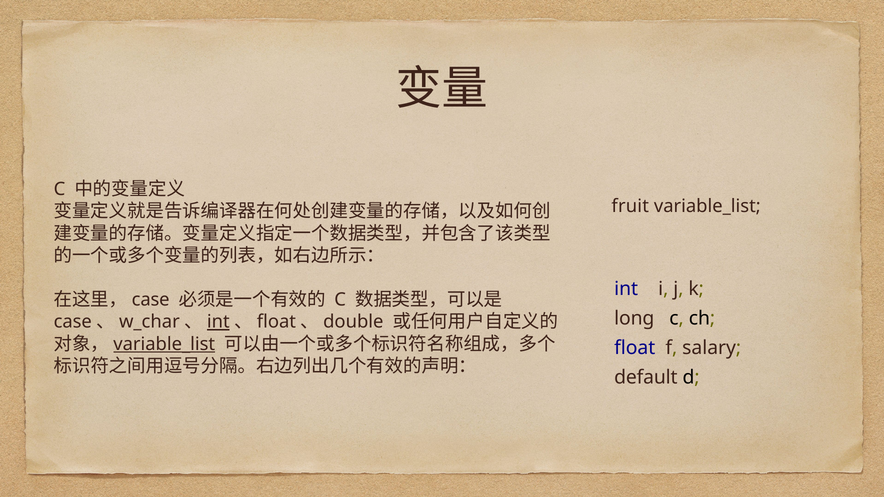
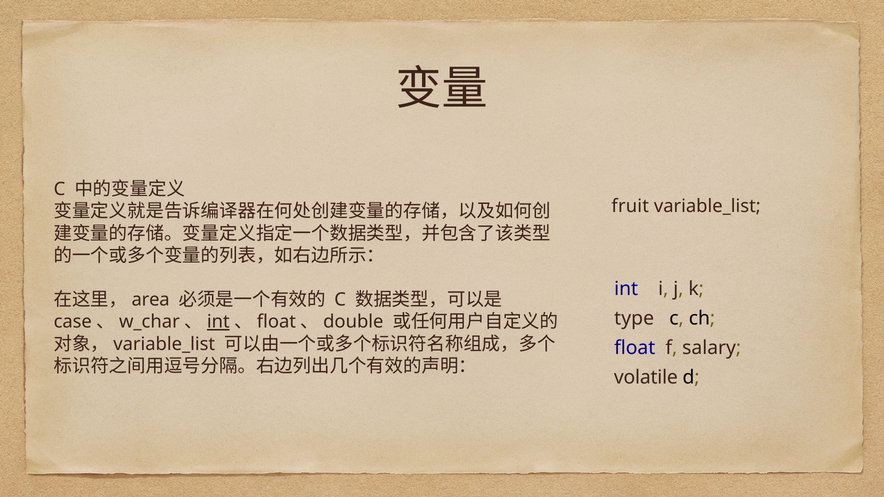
case: case -> area (151, 300)
long: long -> type (634, 318)
variable_list underline: present -> none (164, 344)
default: default -> volatile (646, 378)
